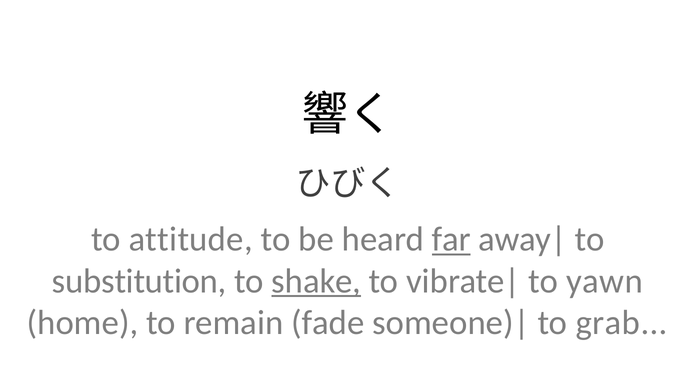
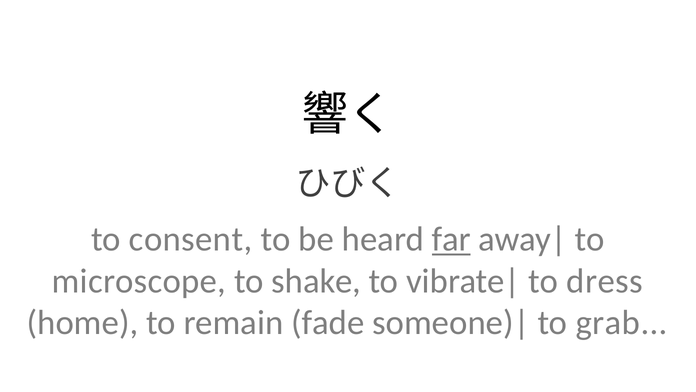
attitude: attitude -> consent (191, 239)
substitution: substitution -> microscope (139, 281)
shake underline: present -> none (316, 281)
yawn: yawn -> dress (605, 281)
